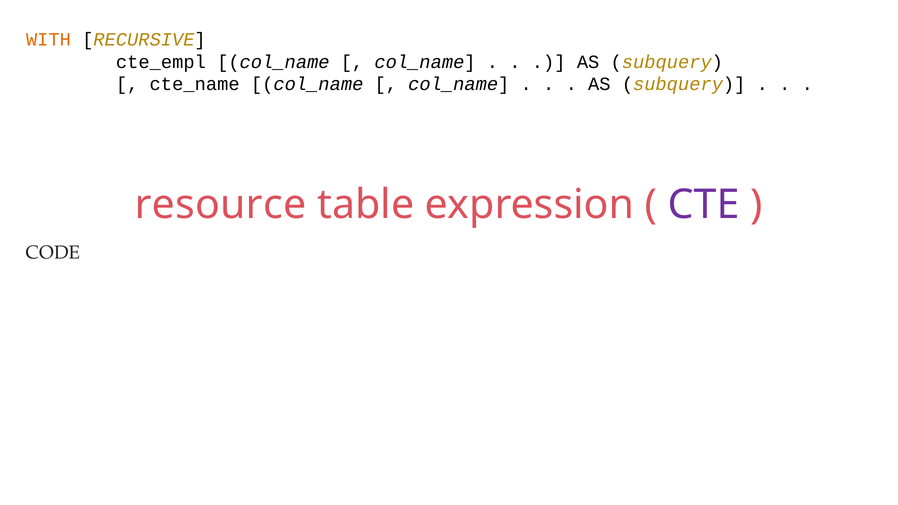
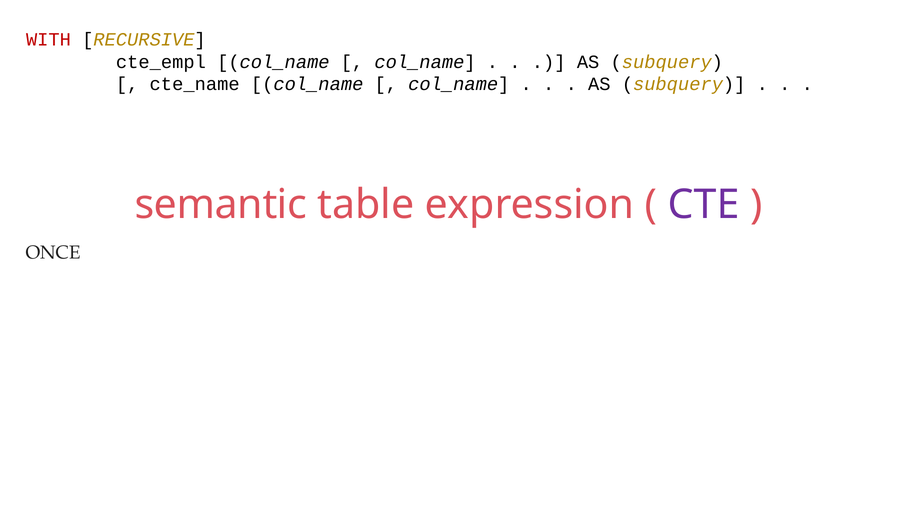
WITH colour: orange -> red (48, 39)
resource: resource -> semantic (221, 205)
CODE: CODE -> ONCE (53, 253)
